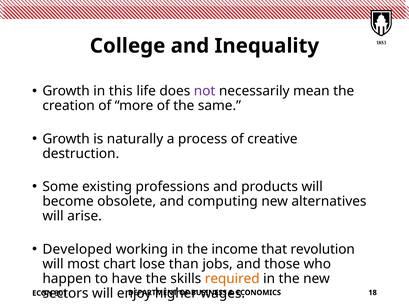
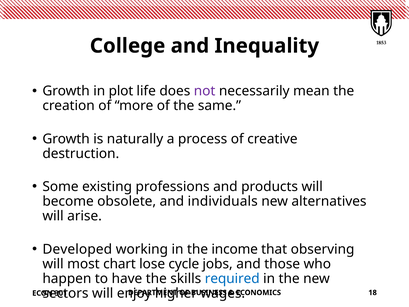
this: this -> plot (121, 91)
computing: computing -> individuals (223, 201)
revolution: revolution -> observing (323, 249)
than: than -> cycle (184, 264)
required colour: orange -> blue (232, 278)
